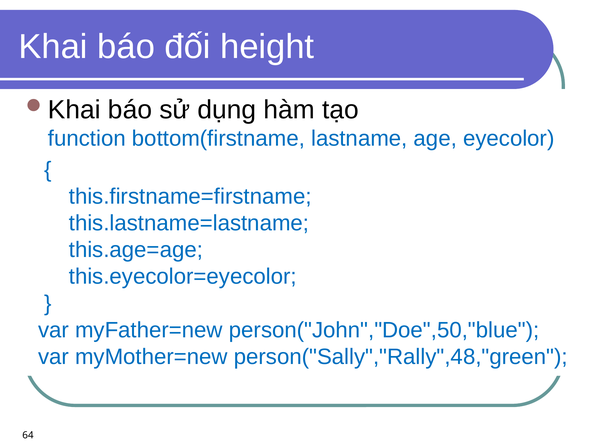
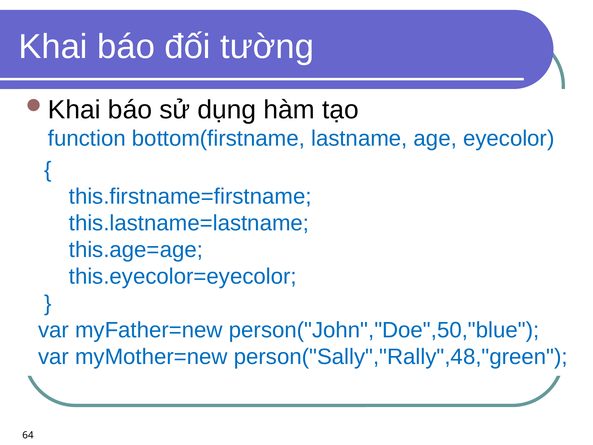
height: height -> tường (267, 47)
